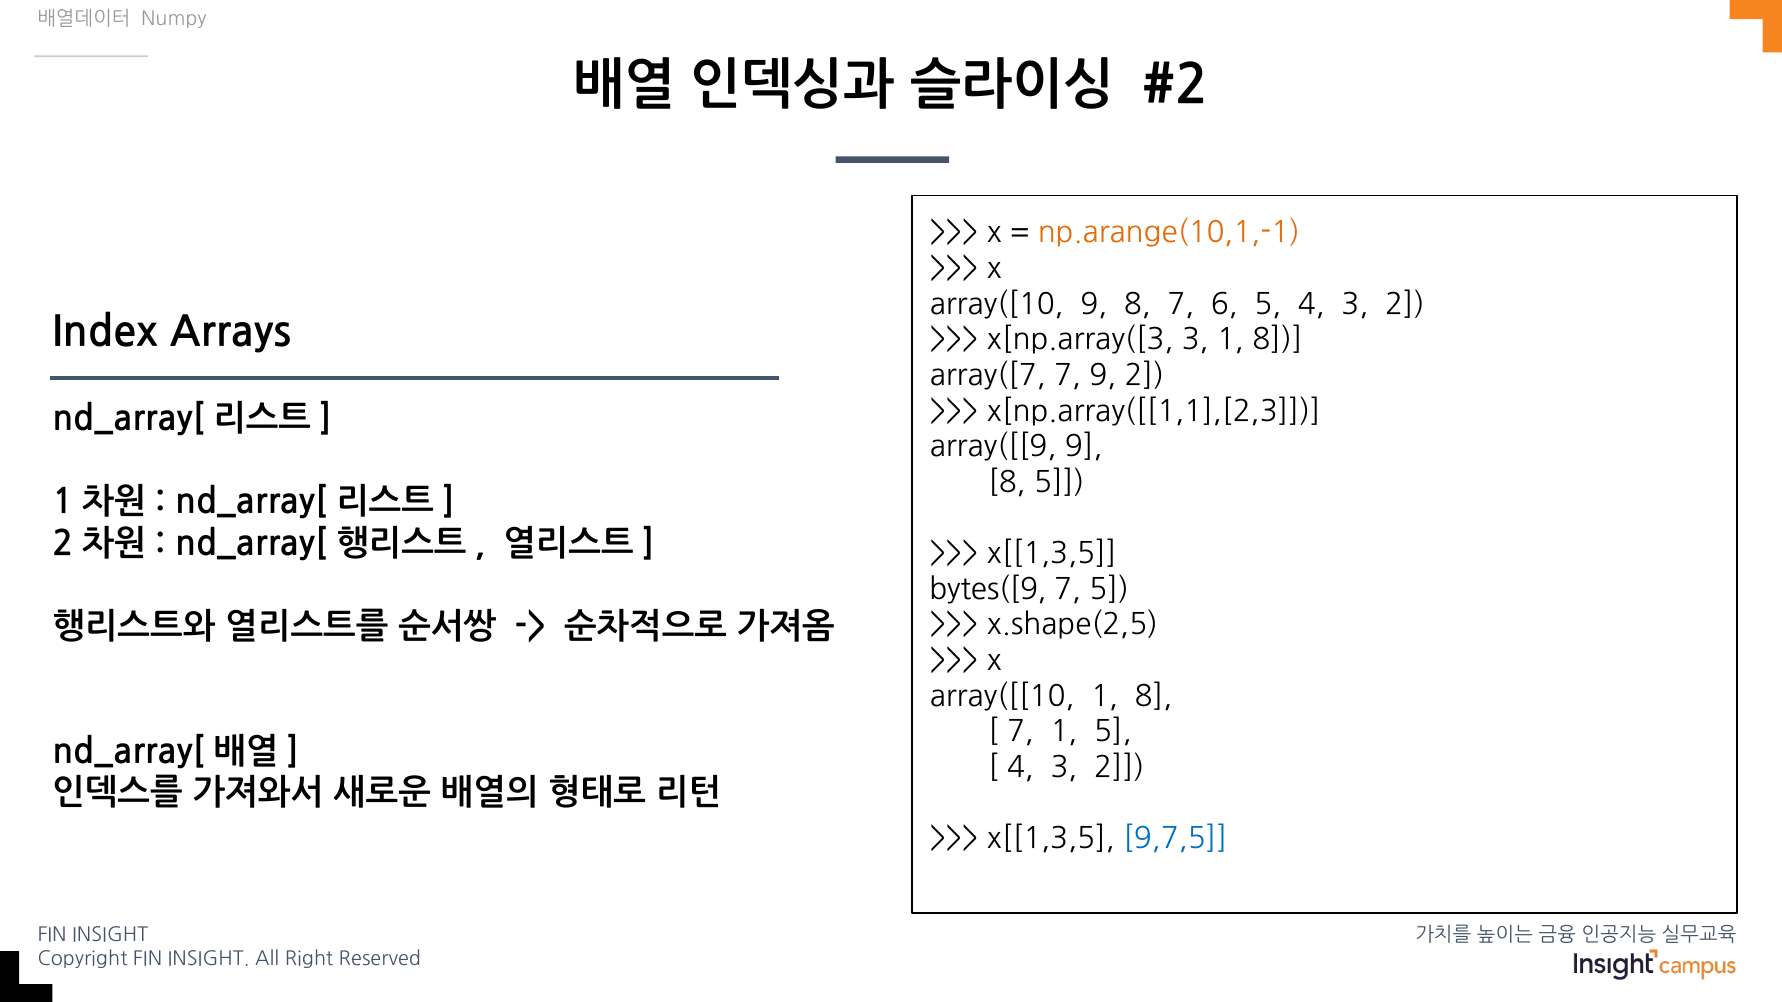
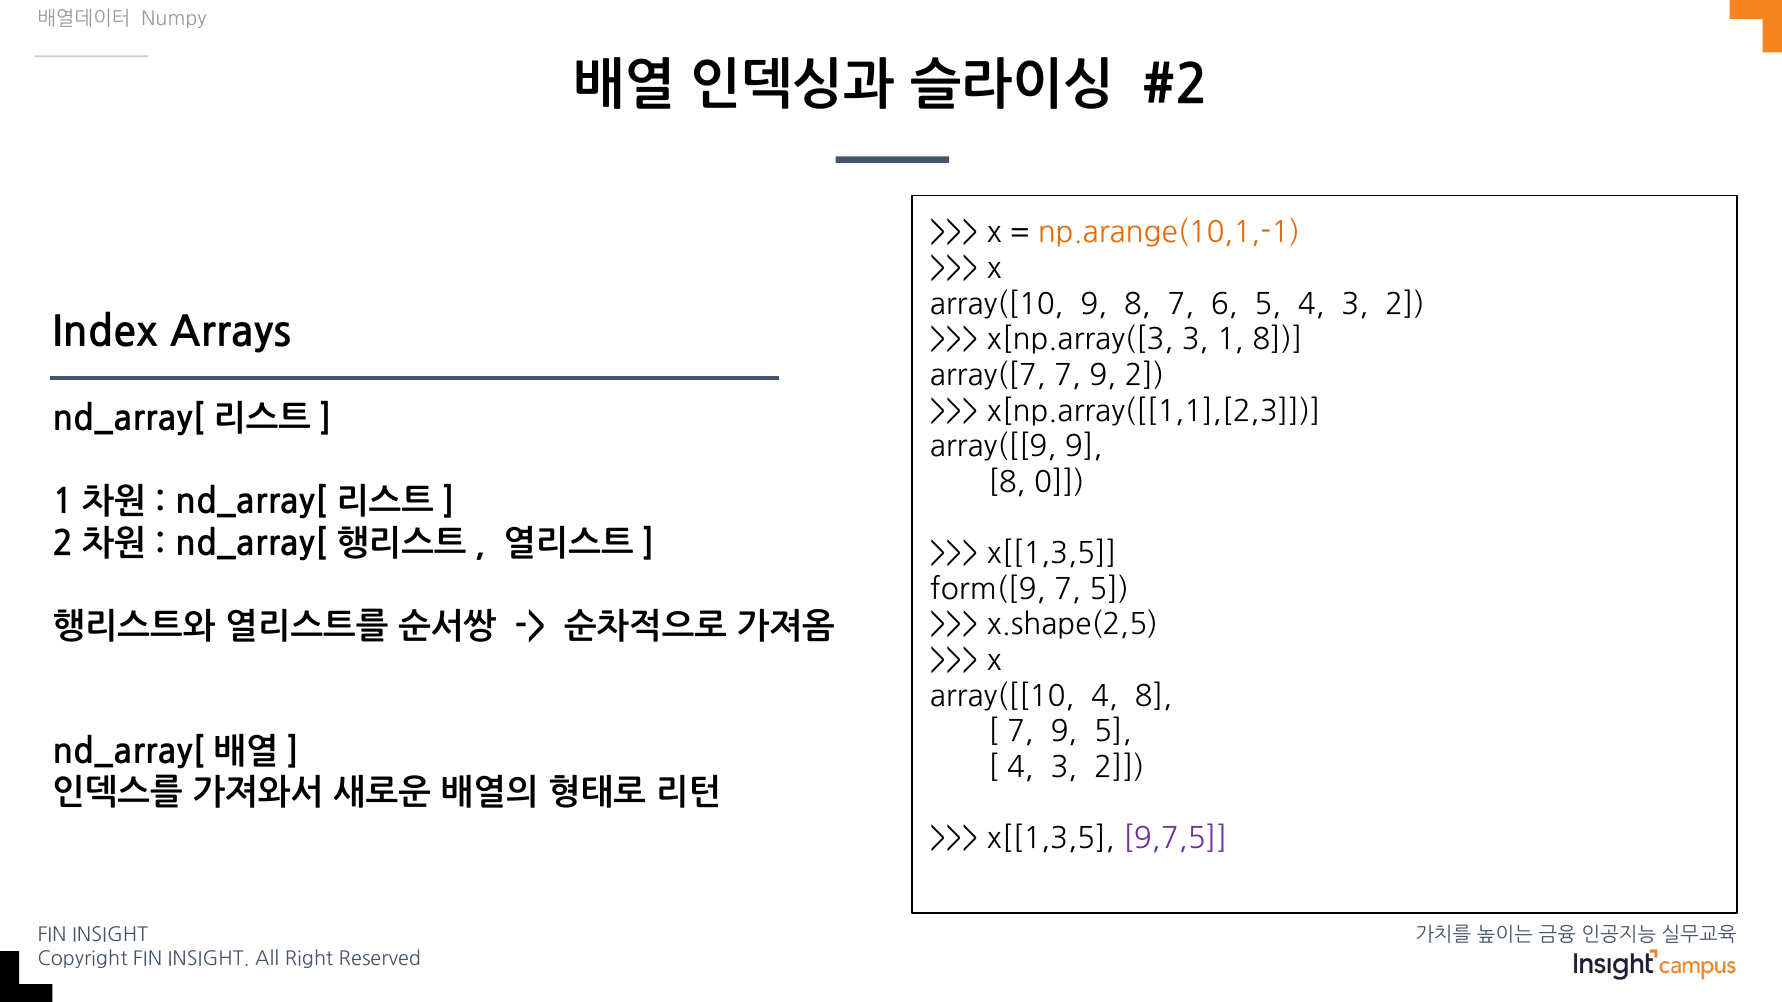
8 5: 5 -> 0 (1059, 483)
bytes([9: bytes([9 -> form([9 (988, 590)
array([[10 1: 1 -> 4 (1105, 697)
1: 1 -> 9 (1064, 732)
9,7,5 colour: blue -> purple (1175, 839)
